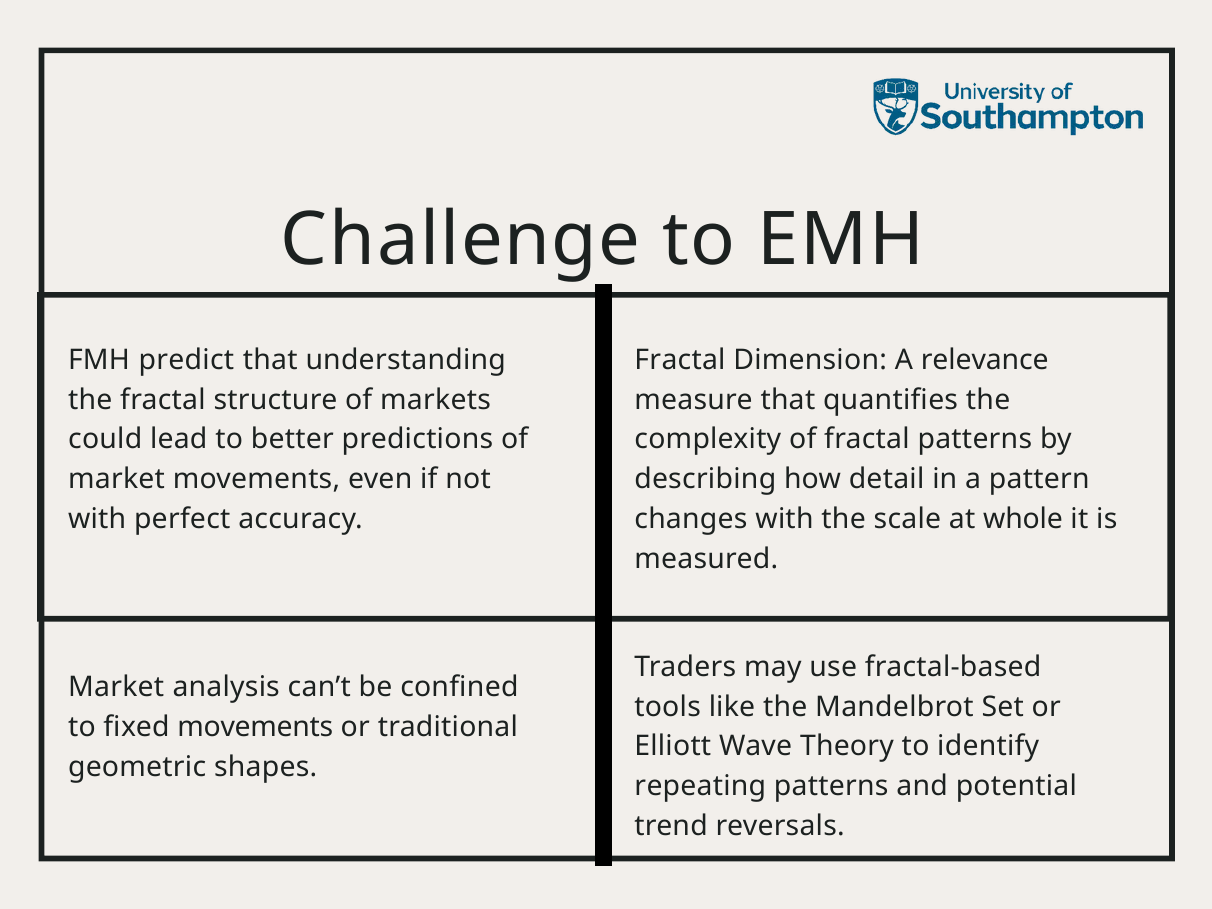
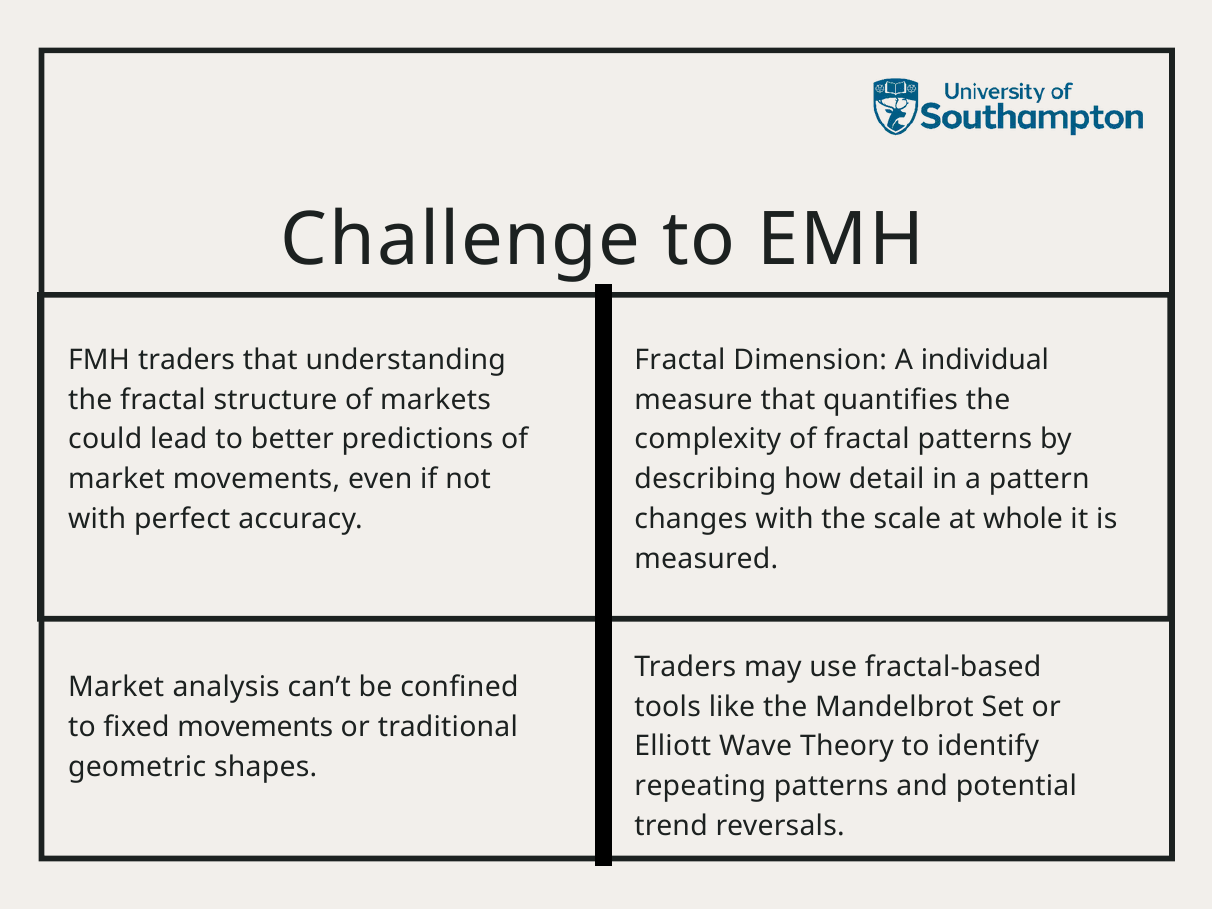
FMH predict: predict -> traders (187, 360)
relevance: relevance -> individual (985, 360)
